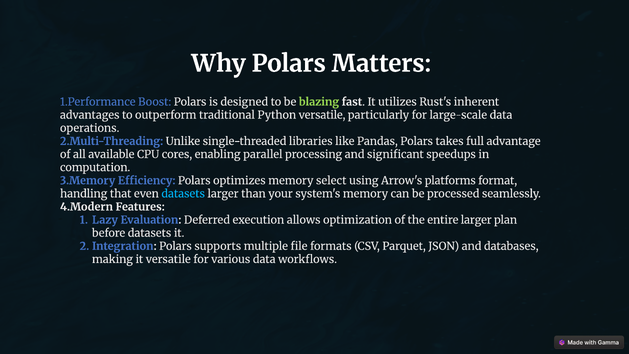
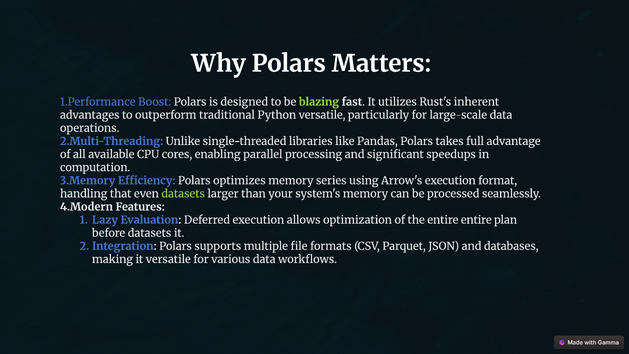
select: select -> series (331, 181)
Arrow's platforms: platforms -> execution (450, 181)
datasets colour: light blue -> light green (183, 194)
entire larger: larger -> entire (476, 220)
